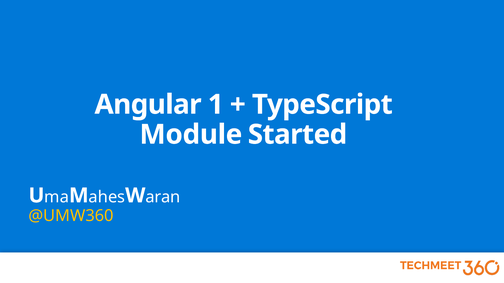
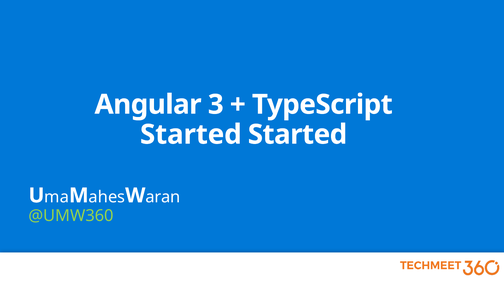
1: 1 -> 3 (216, 105)
Module: Module -> Started (191, 135)
@UMW360 colour: yellow -> light green (71, 216)
